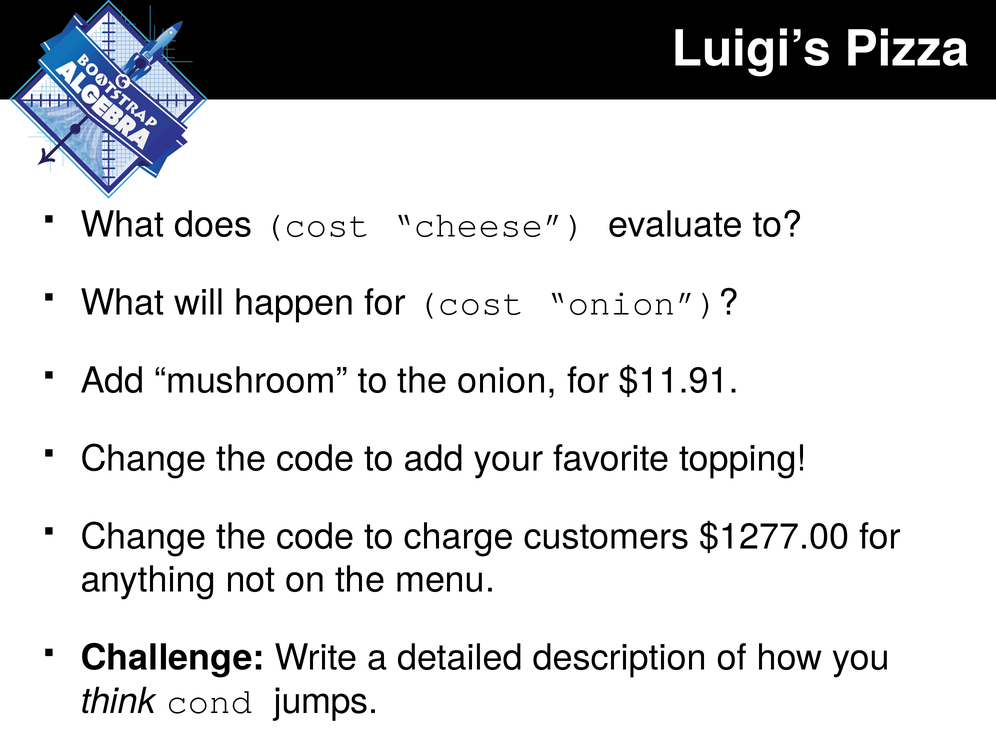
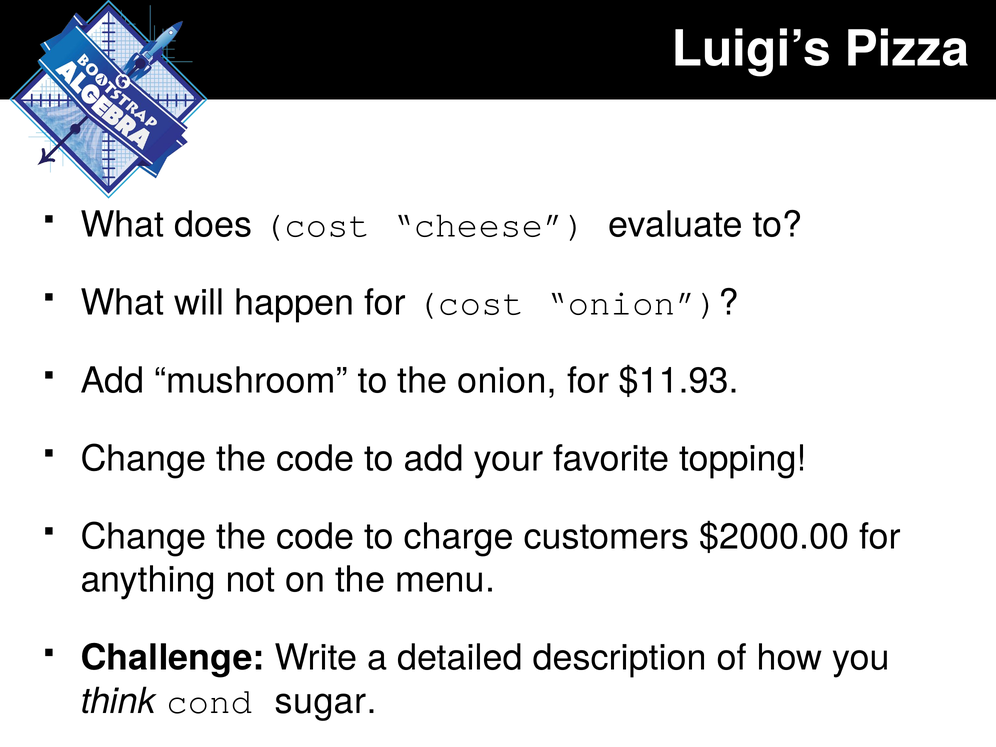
$11.91: $11.91 -> $11.93 (679, 381)
$1277.00: $1277.00 -> $2000.00 (774, 537)
jumps: jumps -> sugar (326, 701)
